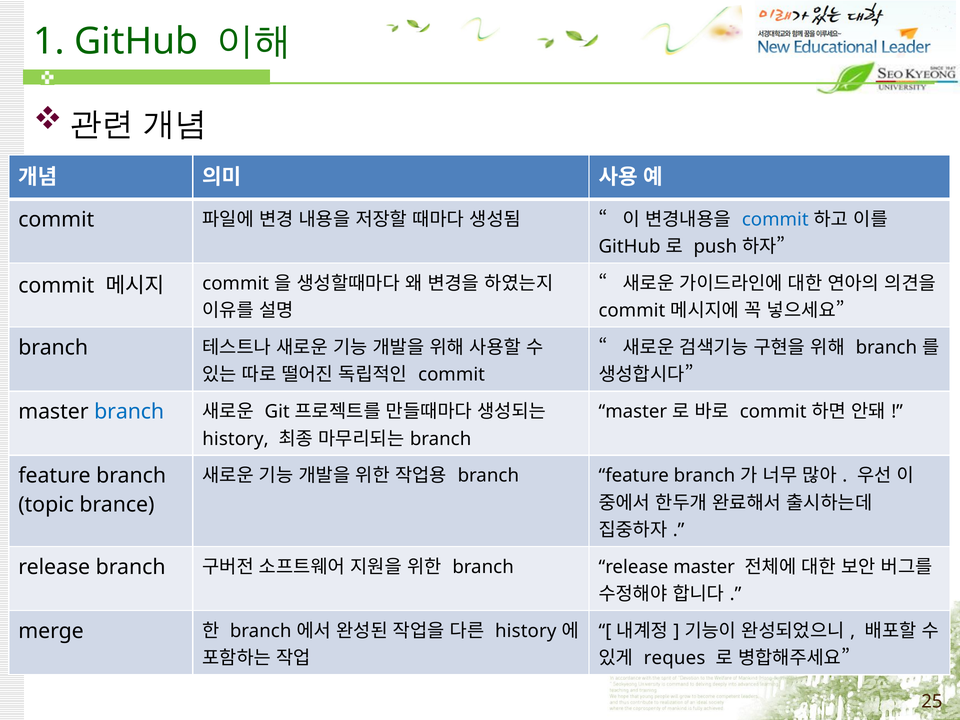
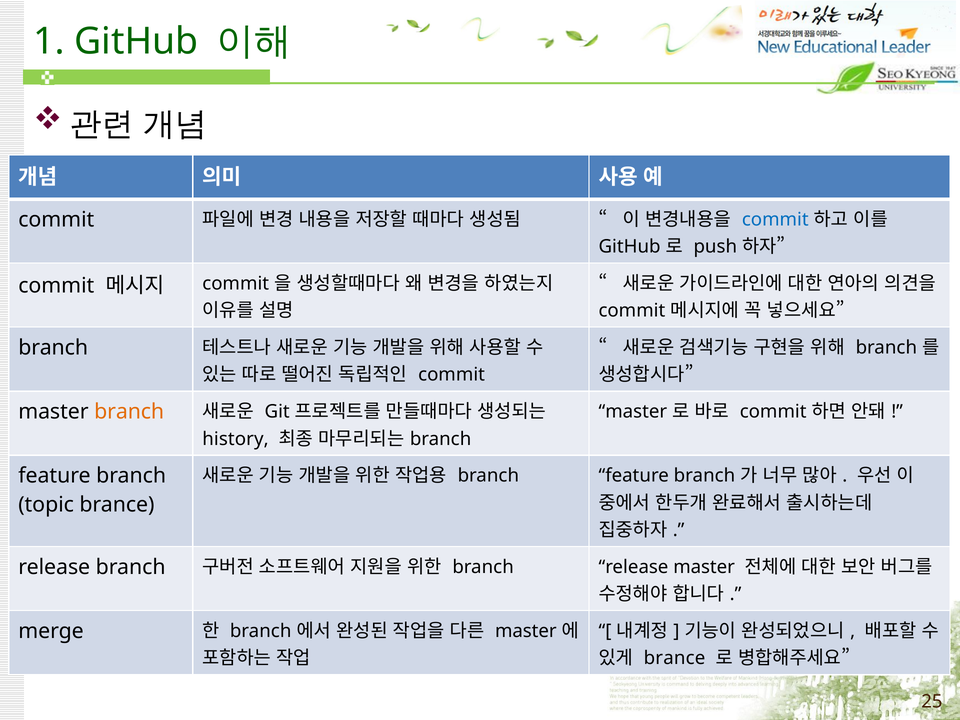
branch colour: blue -> orange (129, 412)
history: history -> master (526, 631)
reques: reques -> brance (675, 658)
